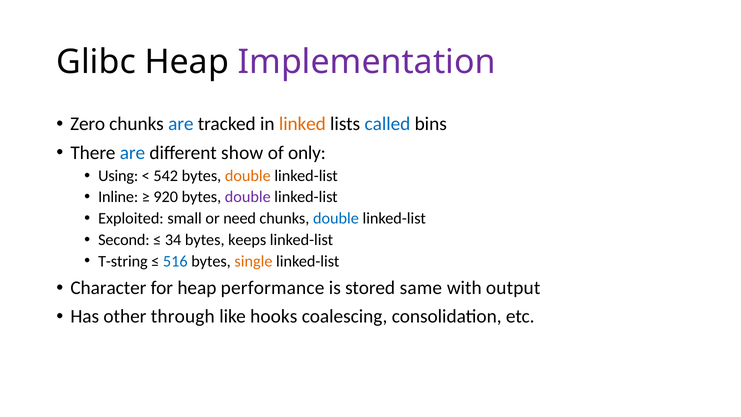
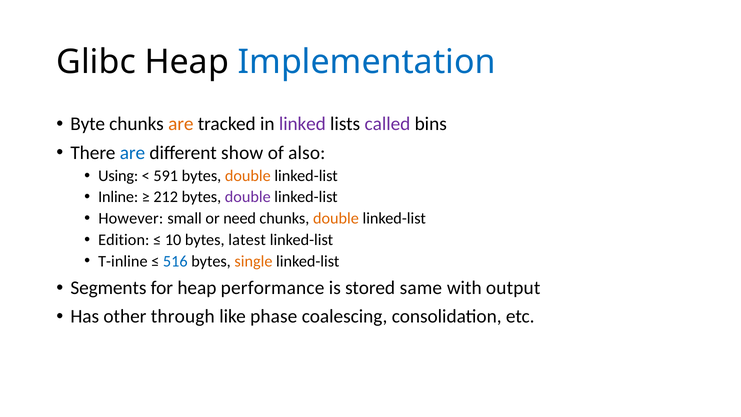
Implementation colour: purple -> blue (367, 62)
Zero: Zero -> Byte (88, 124)
are colour: blue -> orange (181, 124)
linked colour: orange -> purple (302, 124)
called colour: blue -> purple (387, 124)
only: only -> also (307, 153)
542: 542 -> 591 (166, 176)
920: 920 -> 212 (166, 197)
Exploited: Exploited -> However (131, 218)
double colour: blue -> orange (336, 218)
Second: Second -> Edition (124, 240)
34: 34 -> 10 (173, 240)
keeps: keeps -> latest (247, 240)
T-string: T-string -> T-inline (123, 261)
Character: Character -> Segments (108, 288)
hooks: hooks -> phase (274, 316)
